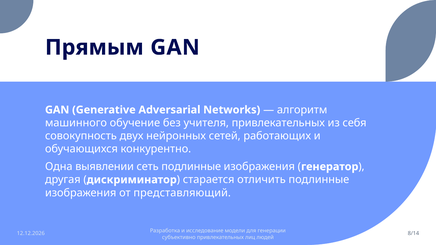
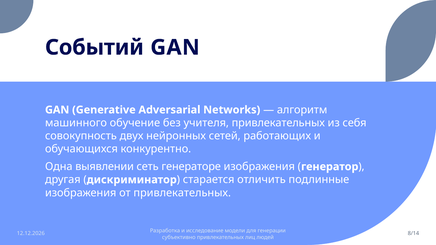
Прямым: Прямым -> Событий (94, 47)
сеть подлинные: подлинные -> генераторе (191, 167)
от представляющий: представляющий -> привлекательных (182, 193)
